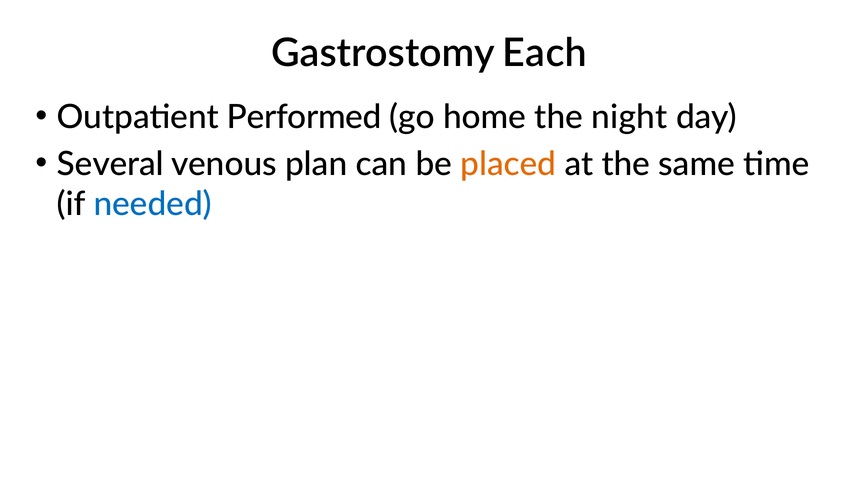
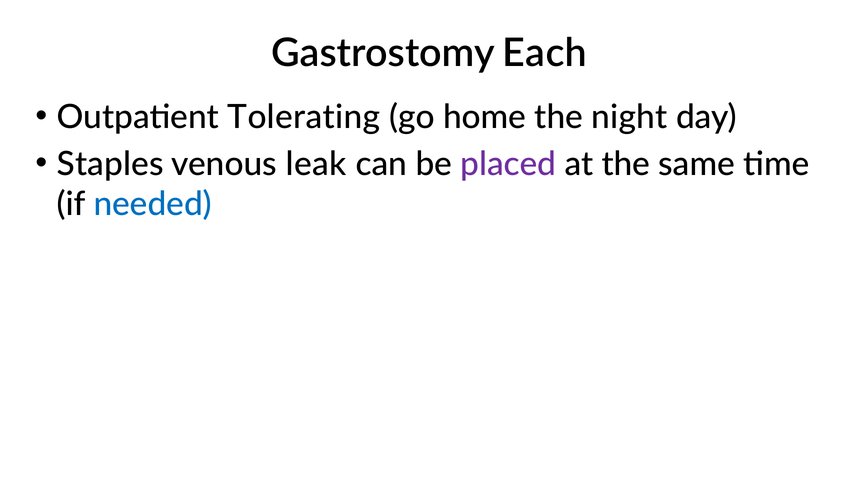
Performed: Performed -> Tolerating (304, 117)
Several: Several -> Staples (110, 164)
plan: plan -> leak (316, 164)
placed colour: orange -> purple (508, 164)
